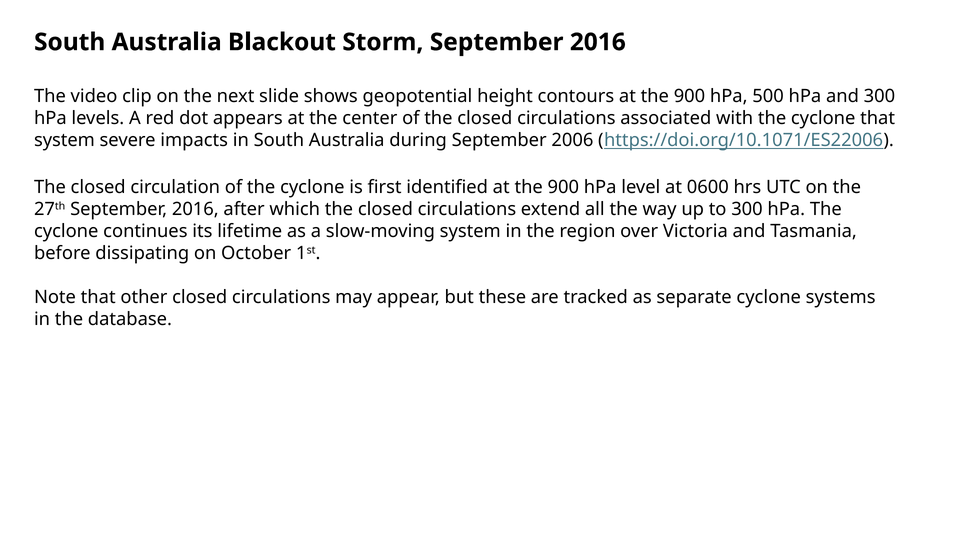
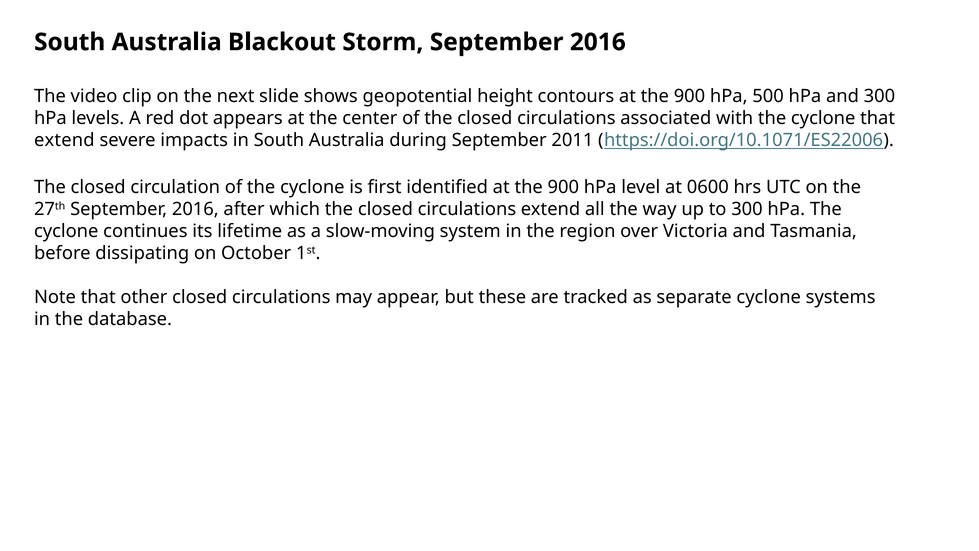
system: system -> extend (64, 140)
2006: 2006 -> 2011 (572, 140)
